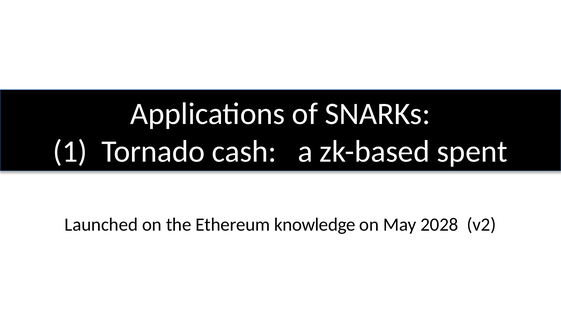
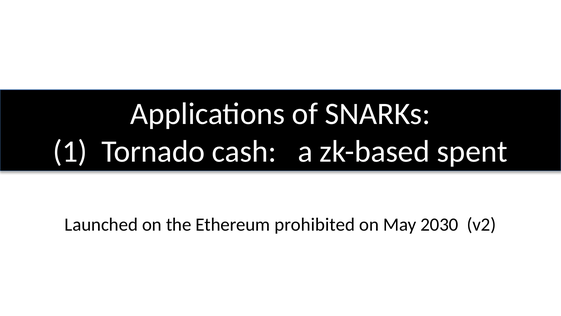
knowledge: knowledge -> prohibited (315, 224)
2028: 2028 -> 2030 (439, 224)
